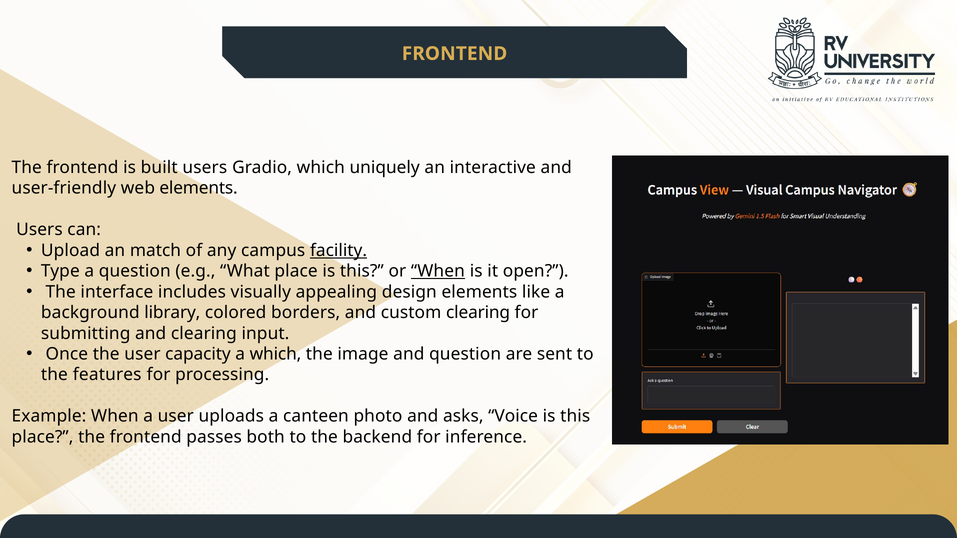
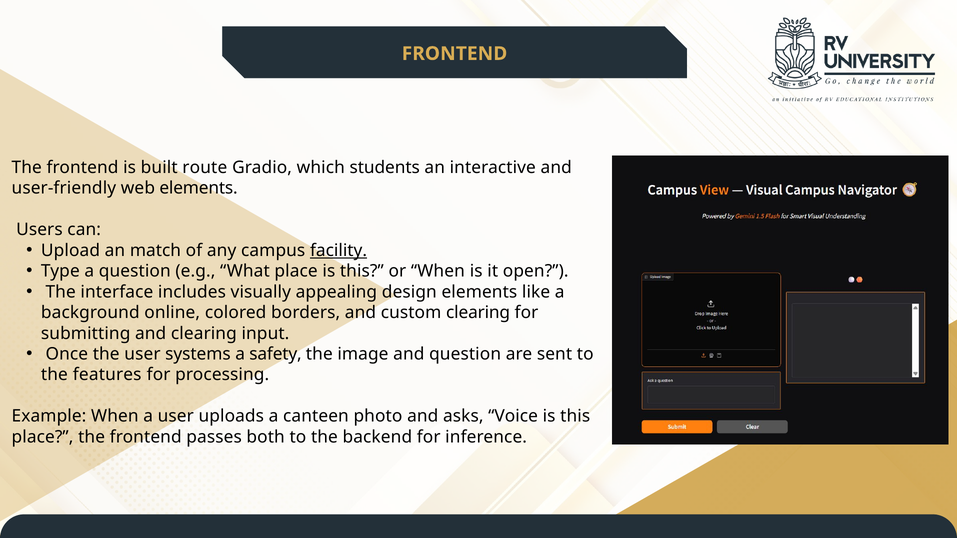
built users: users -> route (205, 168)
uniquely: uniquely -> students (385, 168)
When underline: present -> none (438, 271)
library: library -> online (172, 313)
capacity: capacity -> systems (198, 354)
a which: which -> safety (276, 354)
